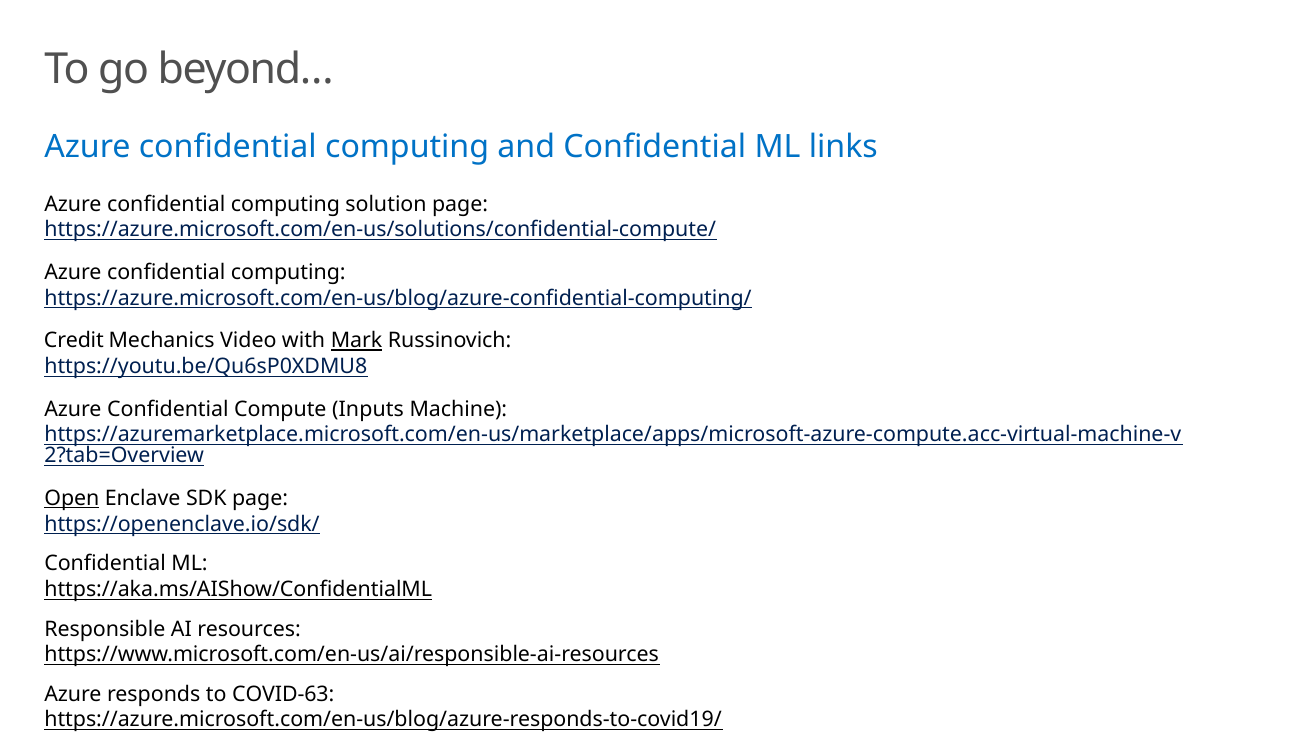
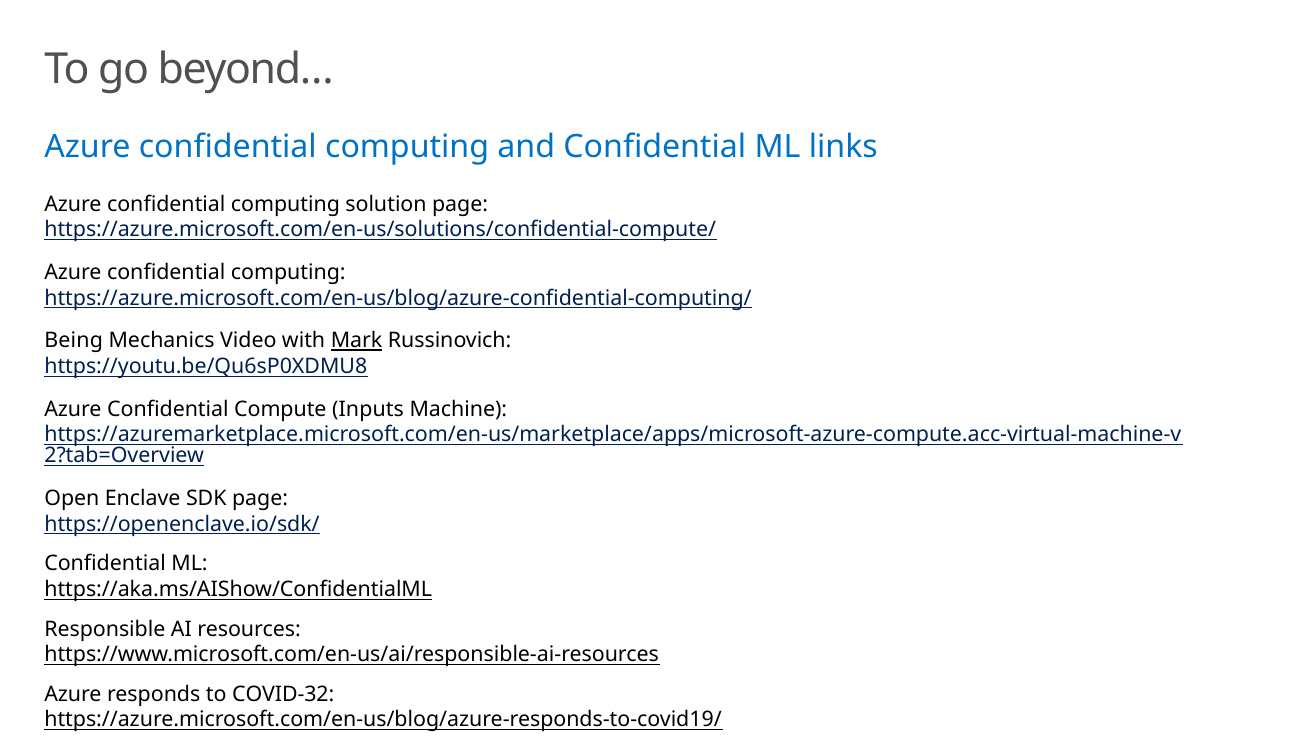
Credit: Credit -> Being (74, 341)
Open underline: present -> none (72, 499)
COVID-63: COVID-63 -> COVID-32 (283, 695)
